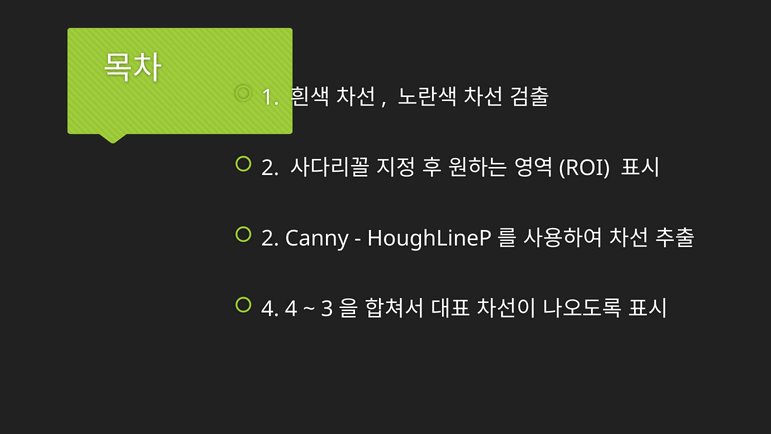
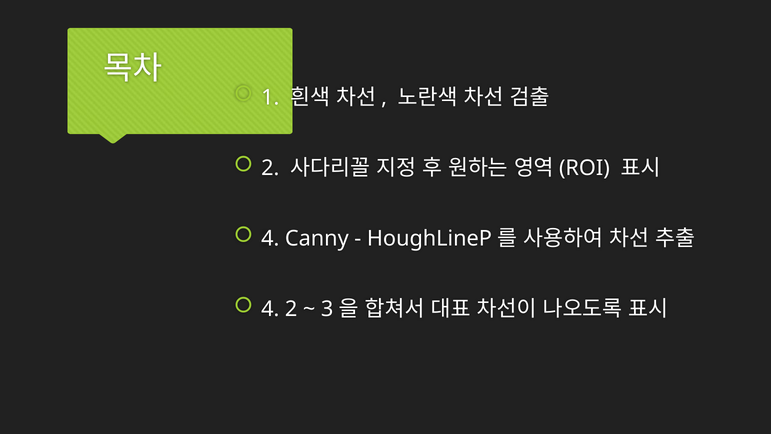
2: 2 -> 4 (270, 239)
4 4: 4 -> 2 (291, 309)
